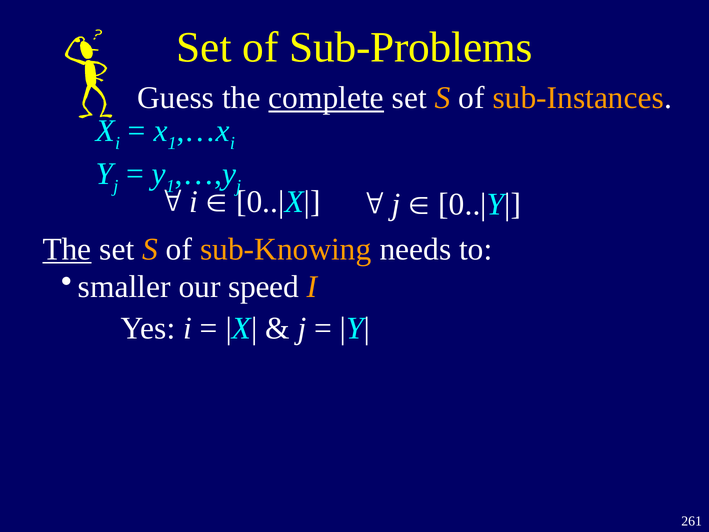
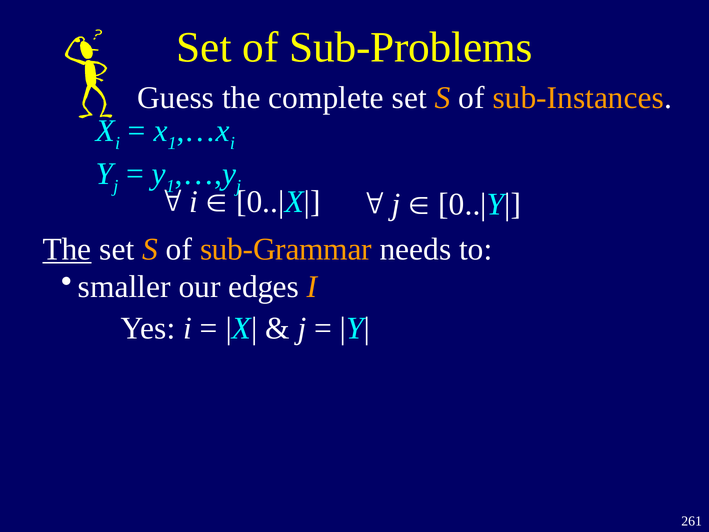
complete underline: present -> none (326, 98)
sub-Knowing: sub-Knowing -> sub-Grammar (286, 249)
speed: speed -> edges (264, 287)
